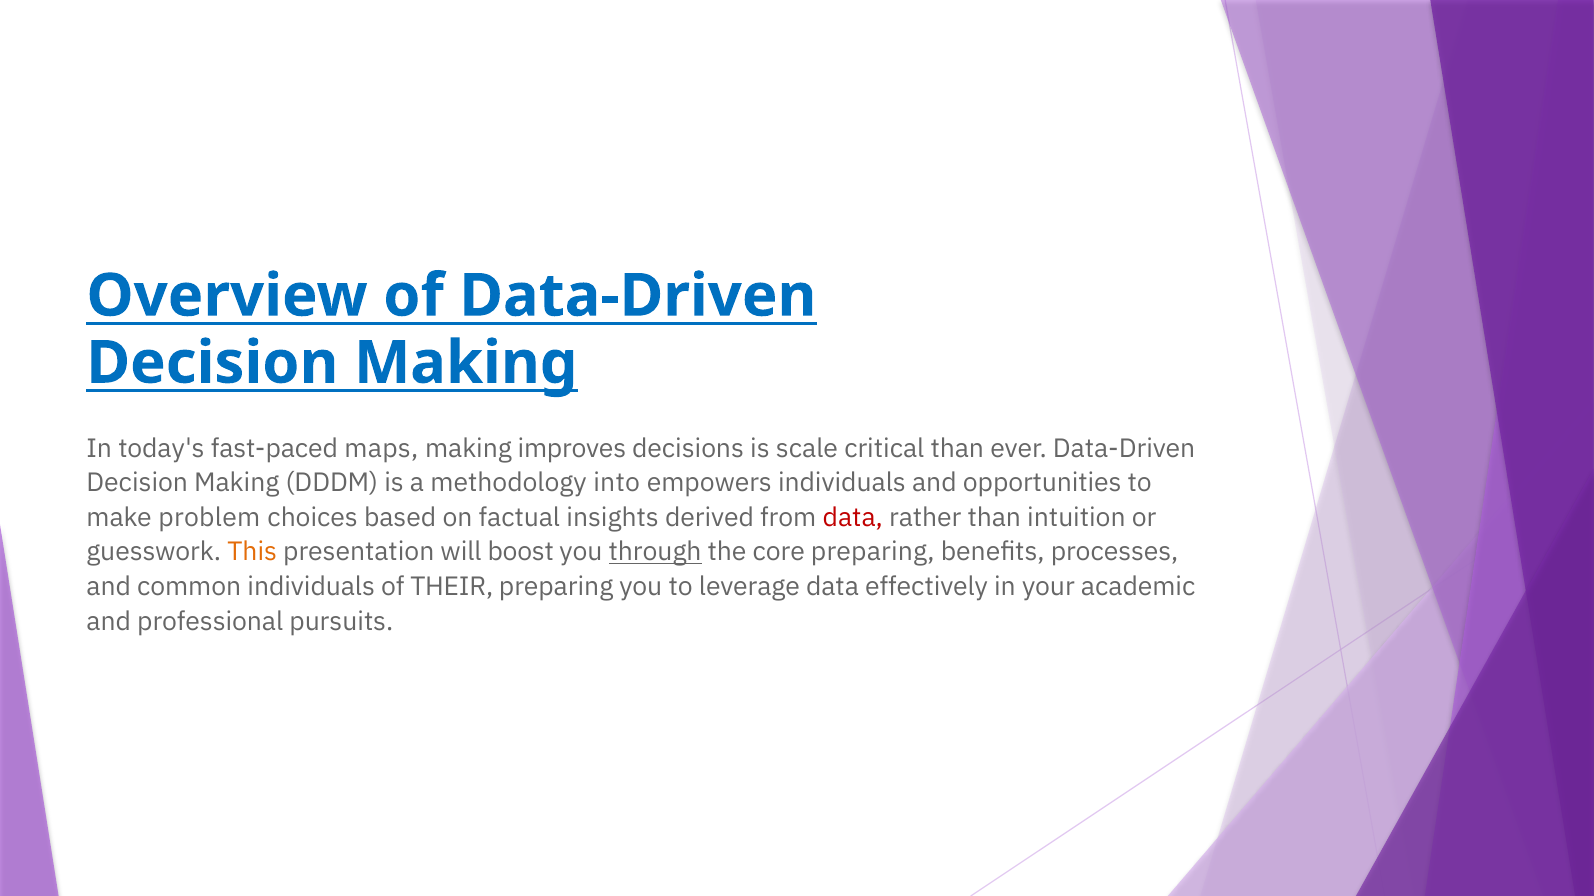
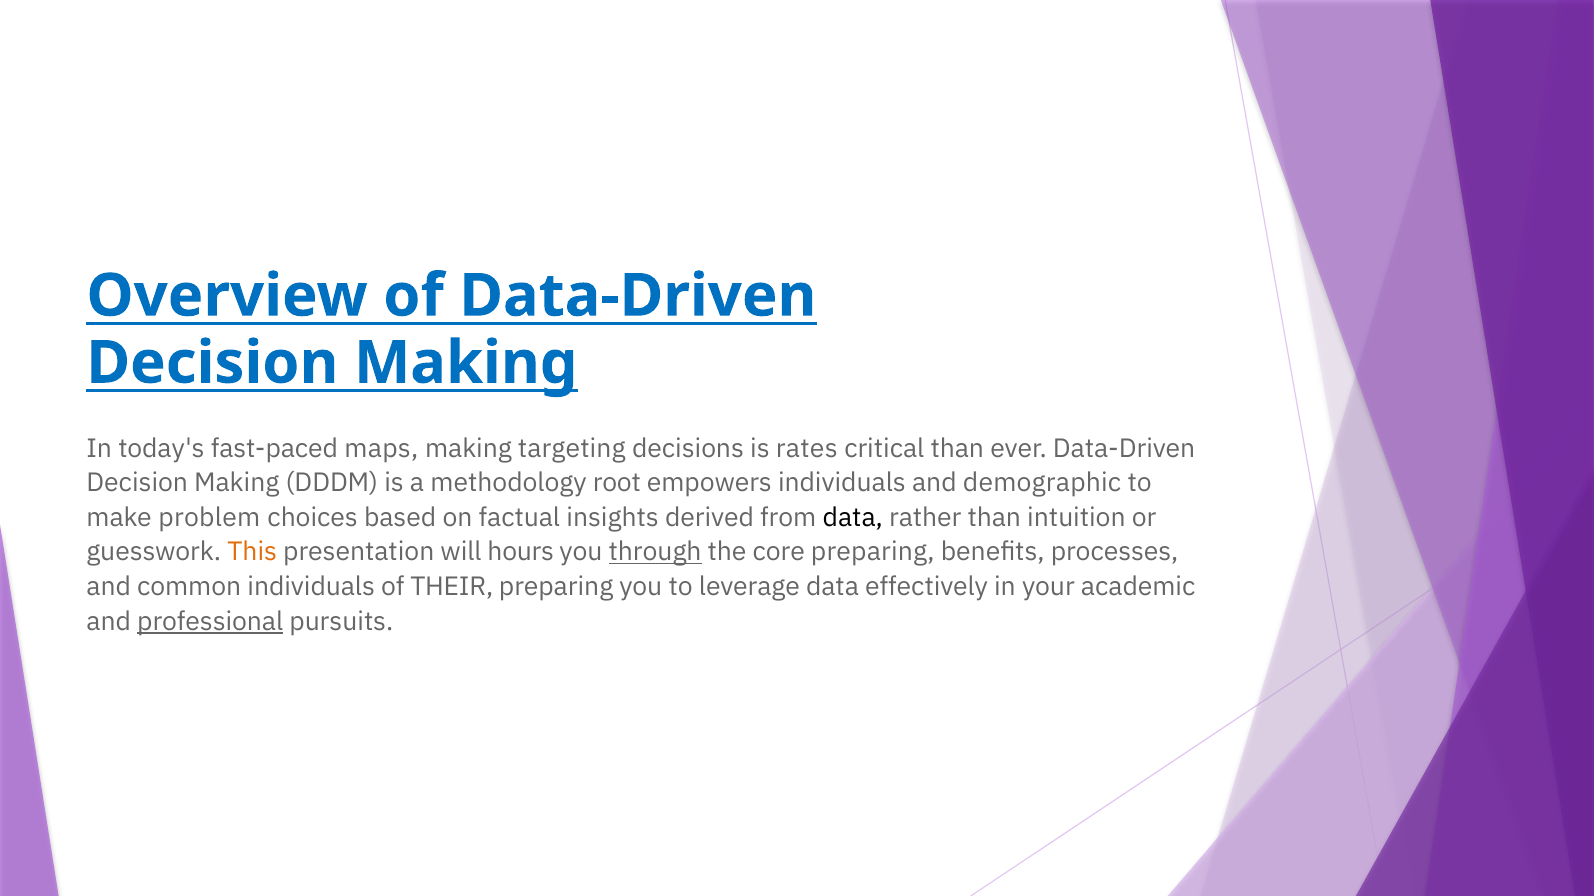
improves: improves -> targeting (572, 449)
scale: scale -> rates (807, 449)
into: into -> root (617, 483)
opportunities: opportunities -> demographic (1042, 483)
data colour: red -> black (853, 518)
boost: boost -> hours (521, 553)
professional underline: none -> present (210, 622)
